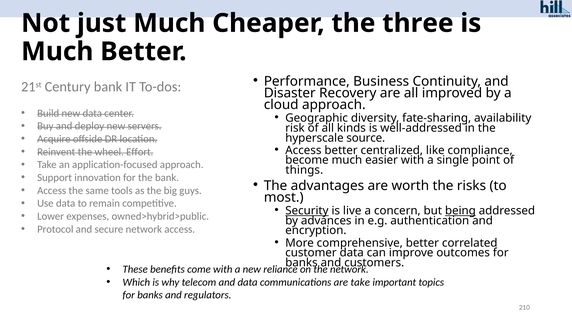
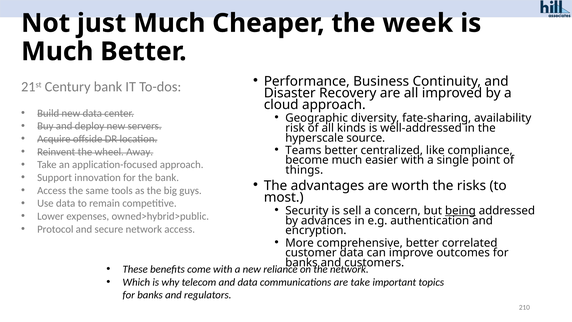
three: three -> week (418, 23)
Access: Access -> Teams (303, 150)
Effort: Effort -> Away (140, 152)
Security underline: present -> none (307, 210)
live: live -> sell (352, 210)
